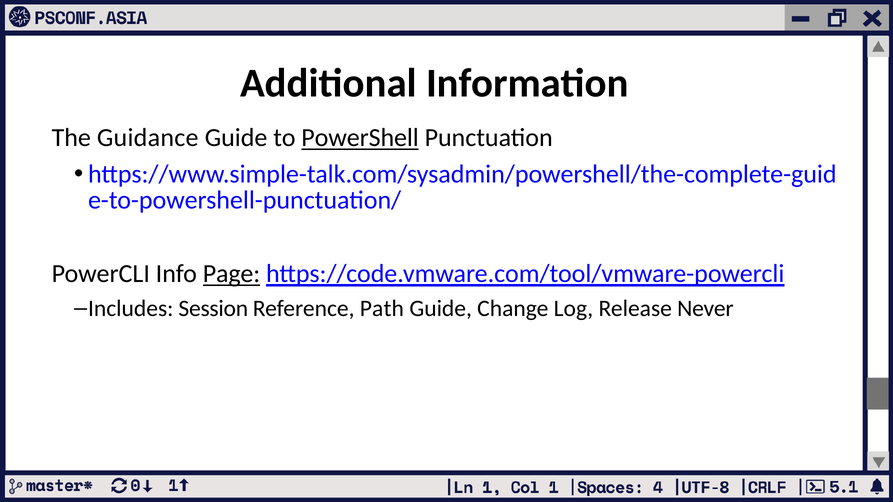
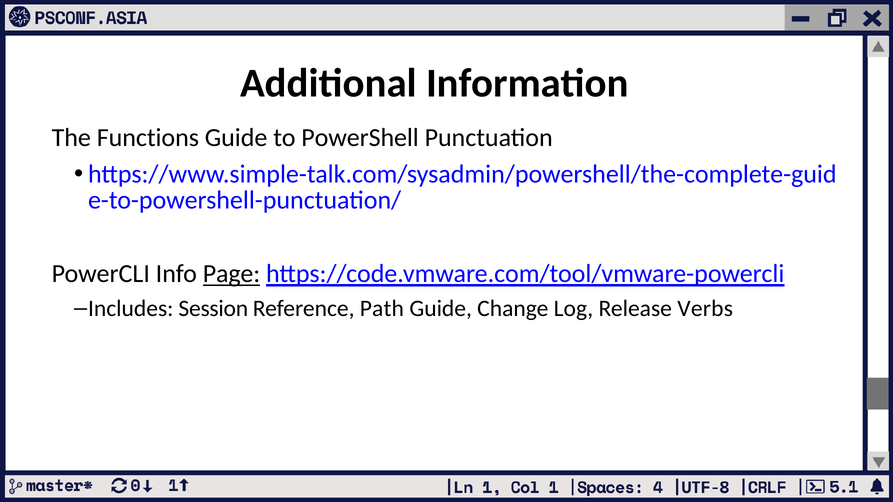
Guidance: Guidance -> Functions (148, 138)
PowerShell underline: present -> none (360, 138)
Never: Never -> Verbs (705, 309)
